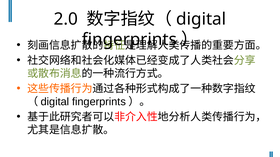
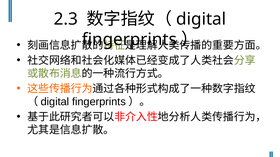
2.0: 2.0 -> 2.3 (66, 19)
